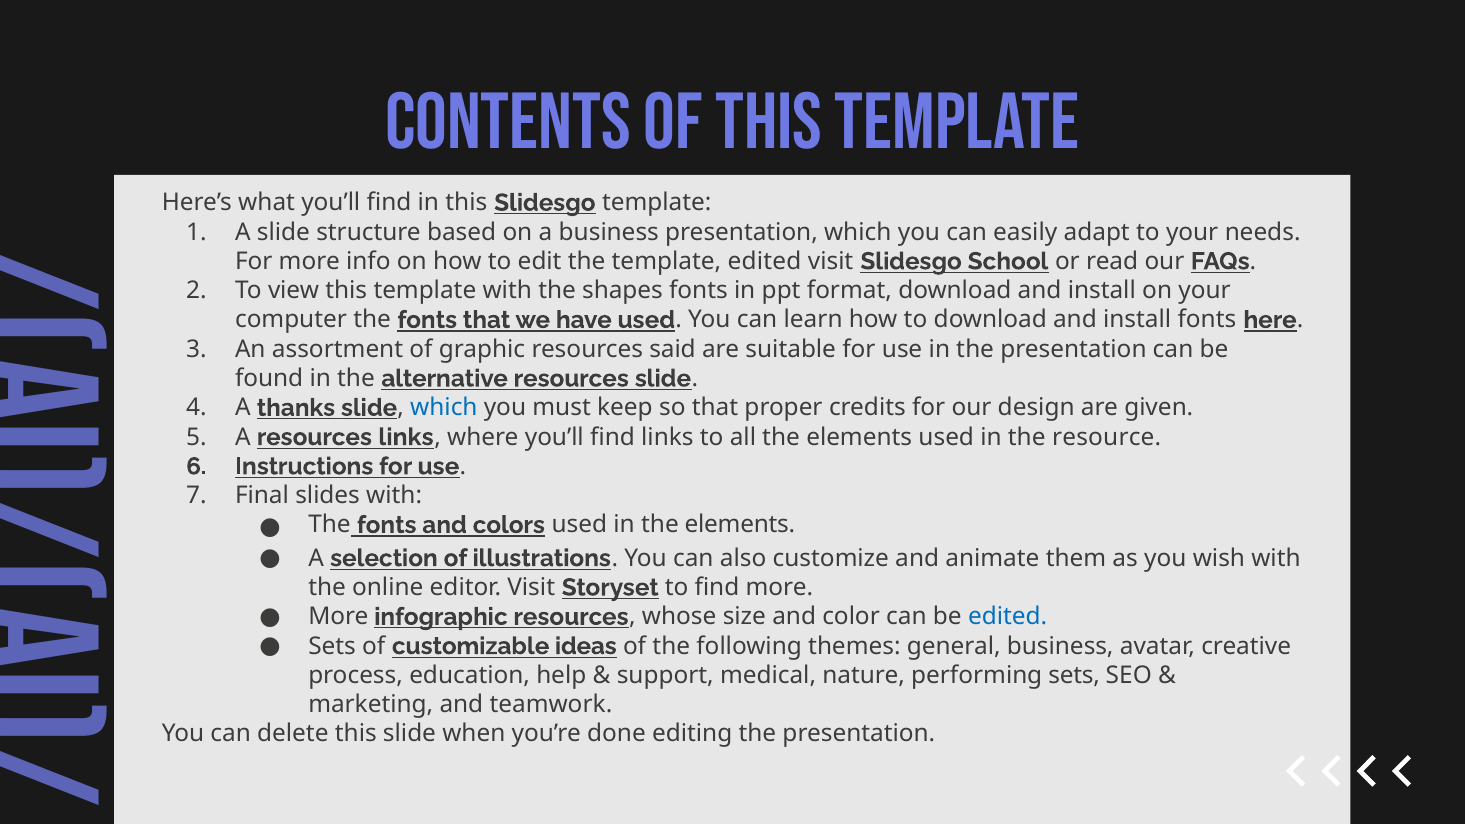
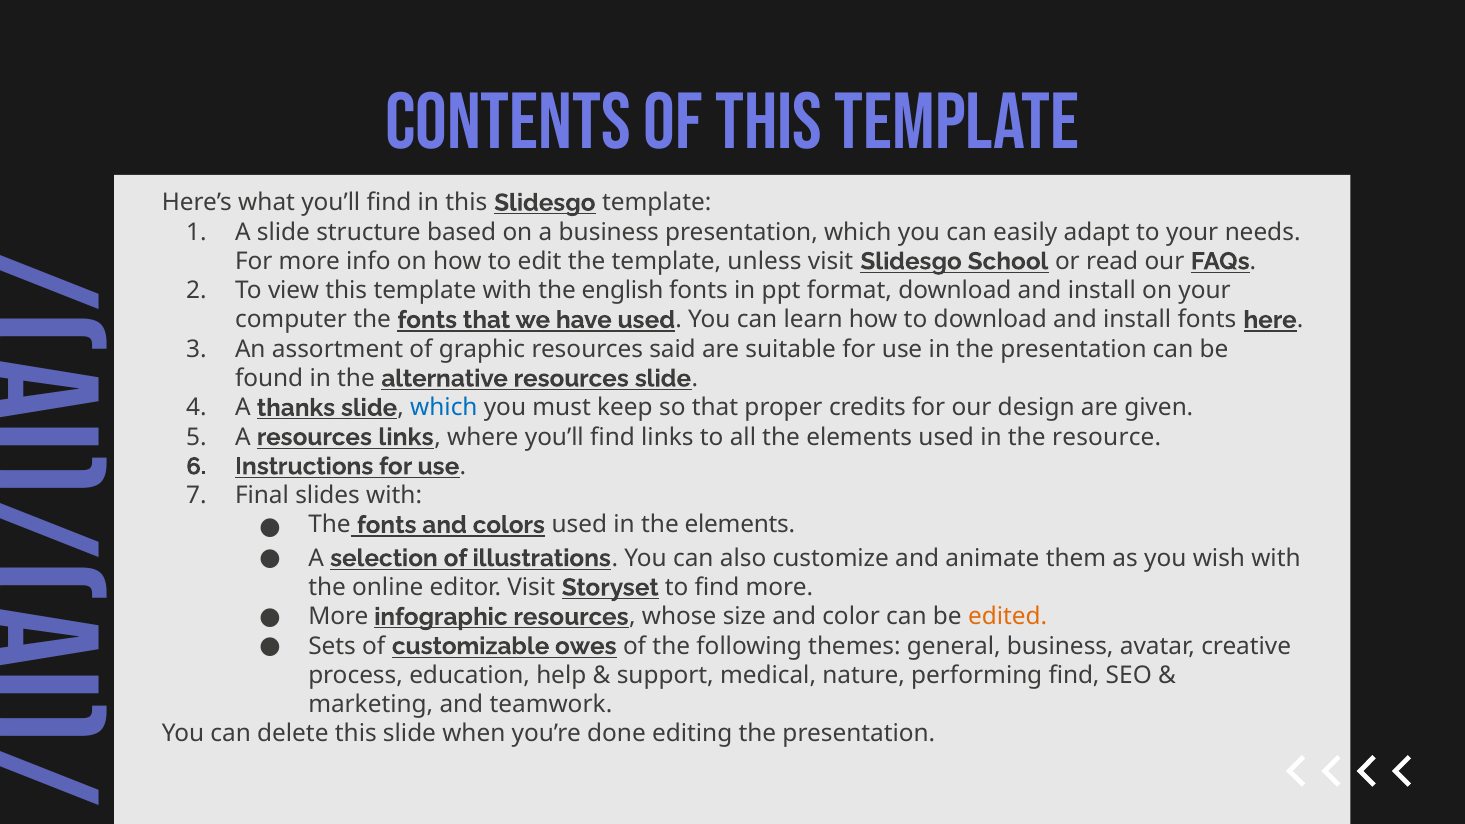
template edited: edited -> unless (765, 261)
shapes: shapes -> english (623, 291)
edited colour: blue -> orange (1008, 617)
ideas: ideas -> owes (586, 646)
performing sets: sets -> find (1074, 675)
